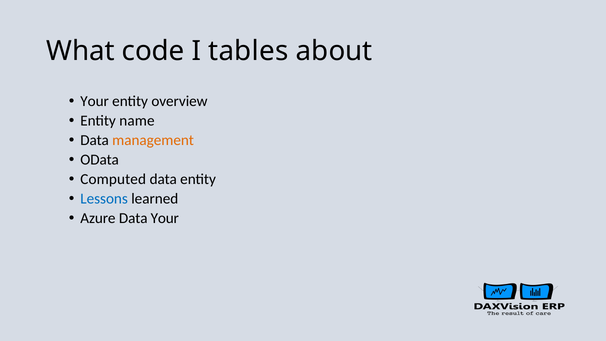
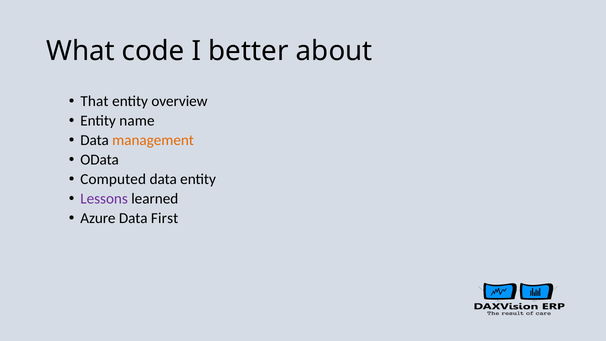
tables: tables -> better (248, 51)
Your: Your -> That (94, 101)
Lessons colour: blue -> purple (104, 199)
Data Your: Your -> First (165, 218)
